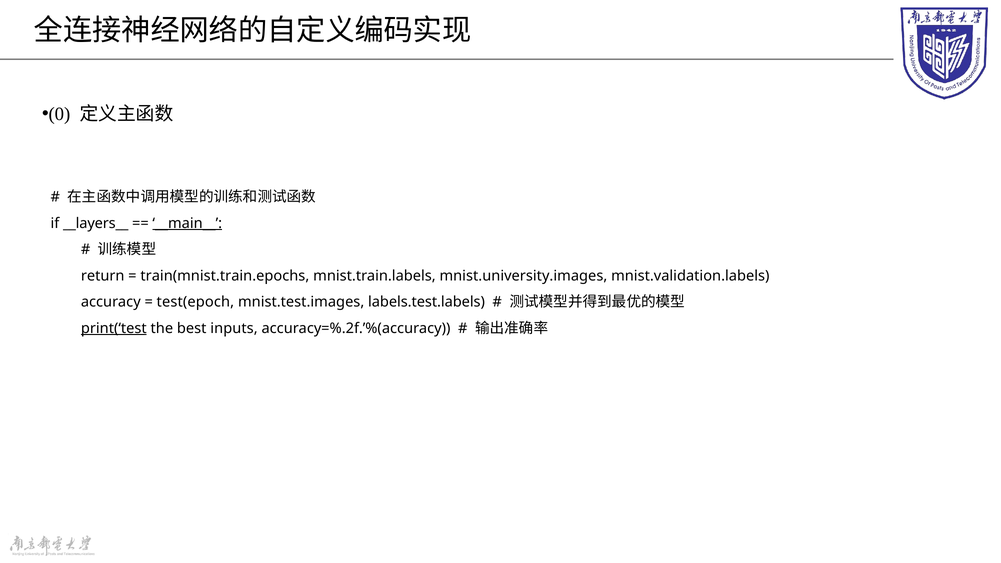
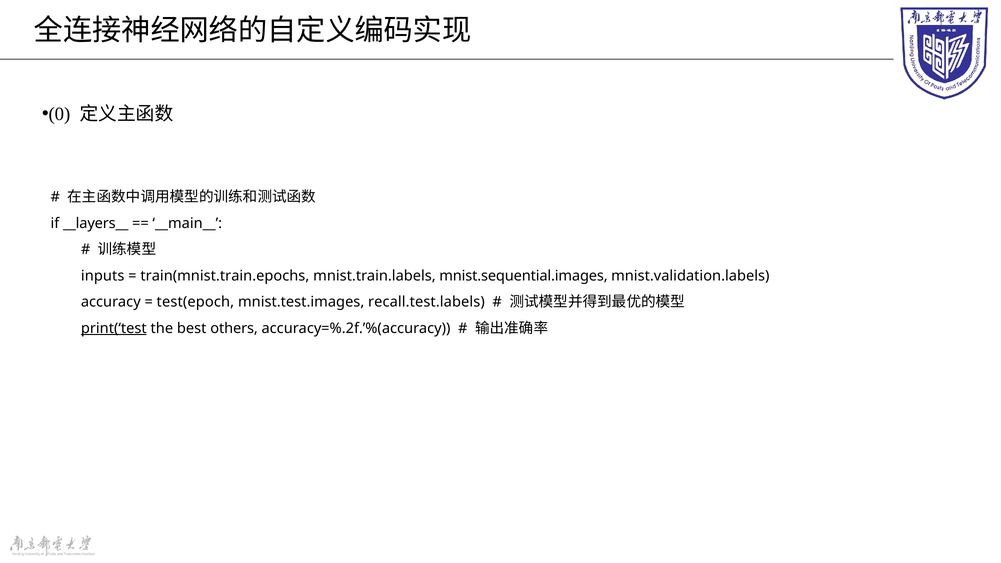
__main__ underline: present -> none (187, 223)
return: return -> inputs (103, 276)
mnist.university.images: mnist.university.images -> mnist.sequential.images (524, 276)
labels.test.labels: labels.test.labels -> recall.test.labels (426, 302)
inputs: inputs -> others (234, 328)
